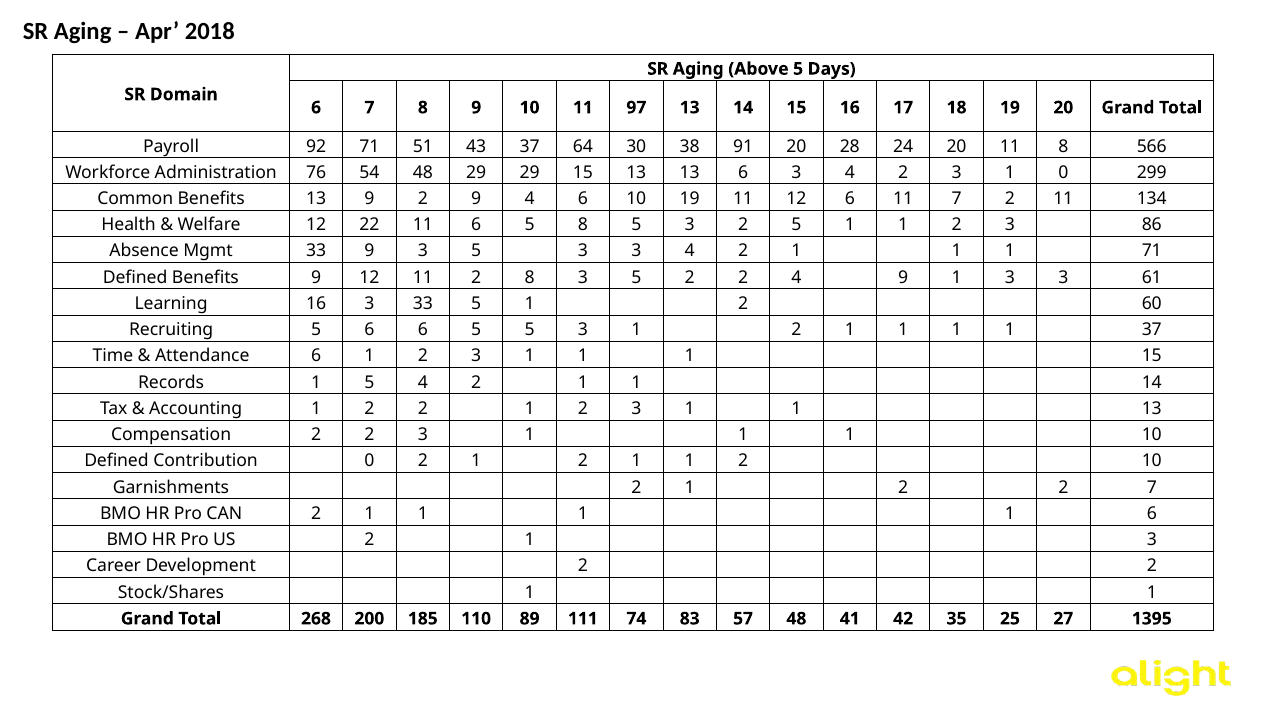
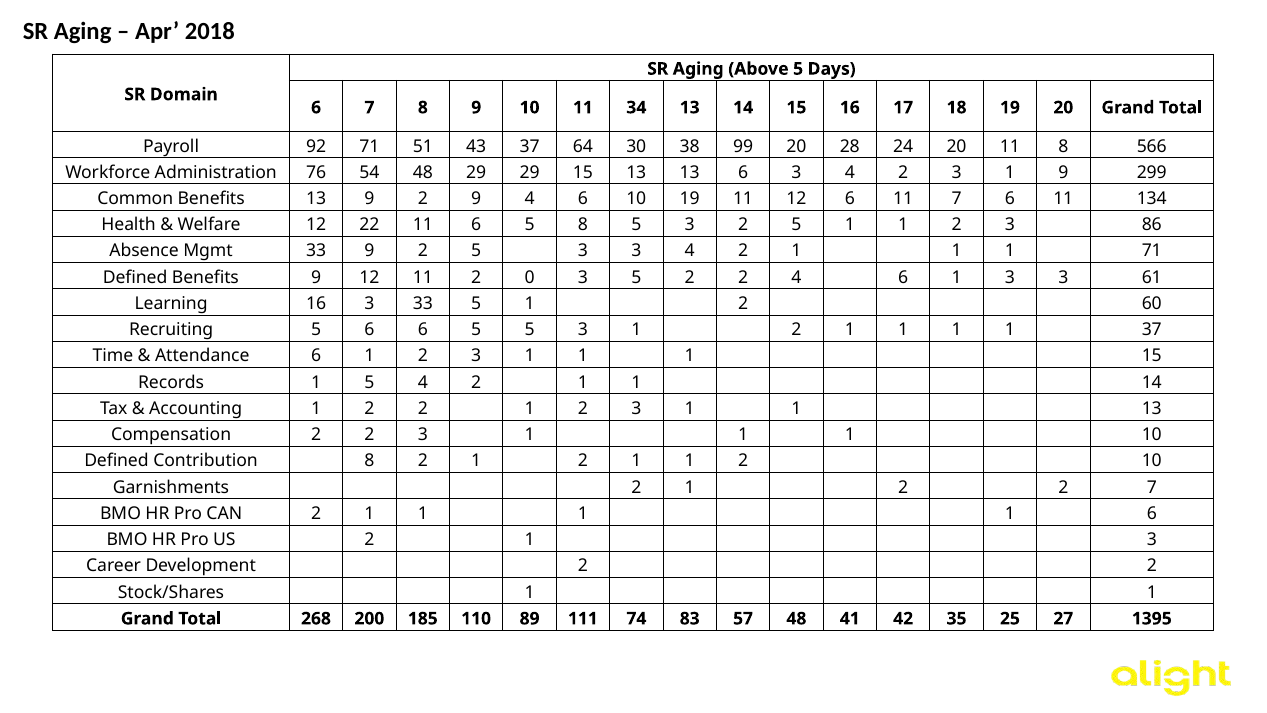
97: 97 -> 34 (636, 108)
91: 91 -> 99 (743, 146)
1 0: 0 -> 9 (1063, 172)
7 2: 2 -> 6 (1010, 199)
33 9 3: 3 -> 2 (423, 251)
2 8: 8 -> 0 (530, 277)
2 4 9: 9 -> 6 (903, 277)
Contribution 0: 0 -> 8 (369, 461)
